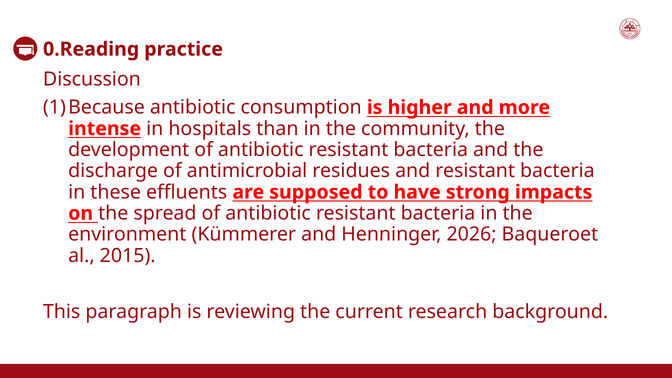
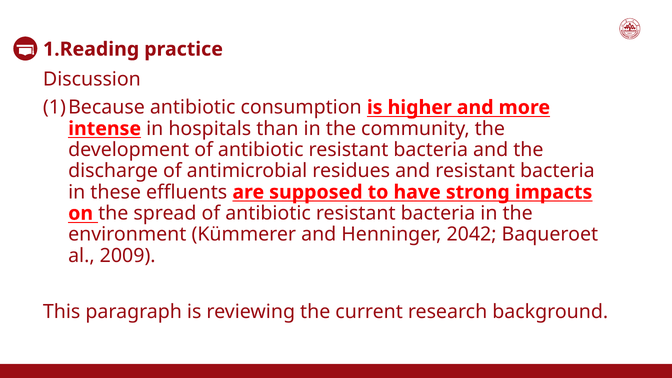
0.Reading: 0.Reading -> 1.Reading (91, 49)
2026: 2026 -> 2042 (472, 234)
2015: 2015 -> 2009 (128, 256)
